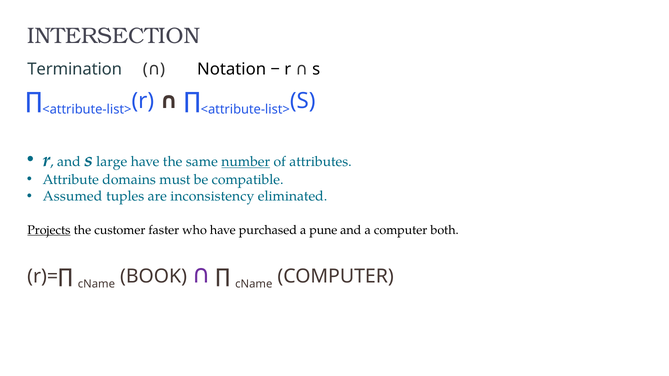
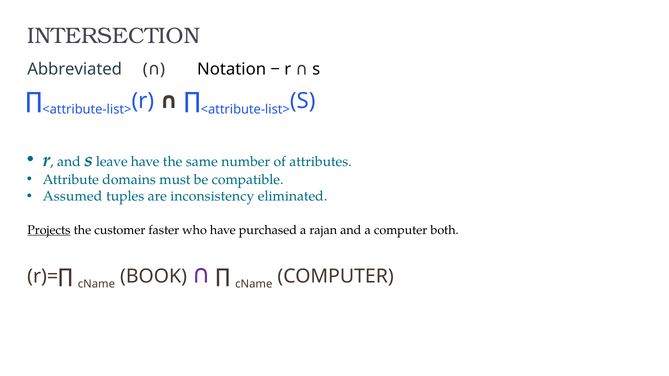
Termination: Termination -> Abbreviated (75, 69)
large: large -> leave (112, 162)
number underline: present -> none (246, 162)
pune: pune -> rajan (323, 230)
